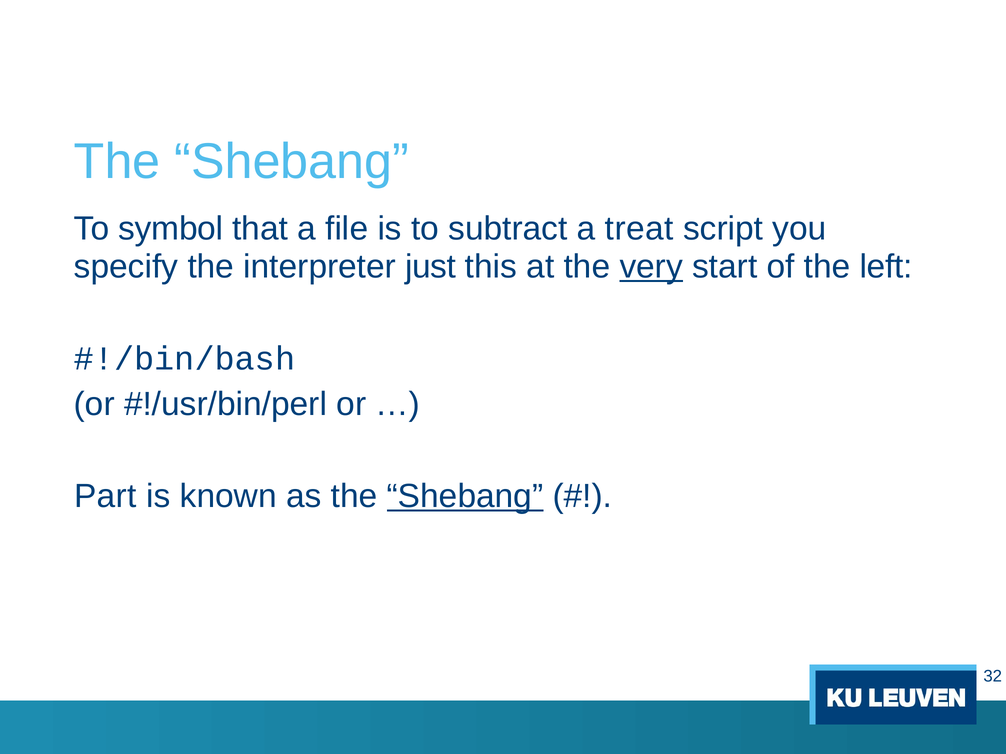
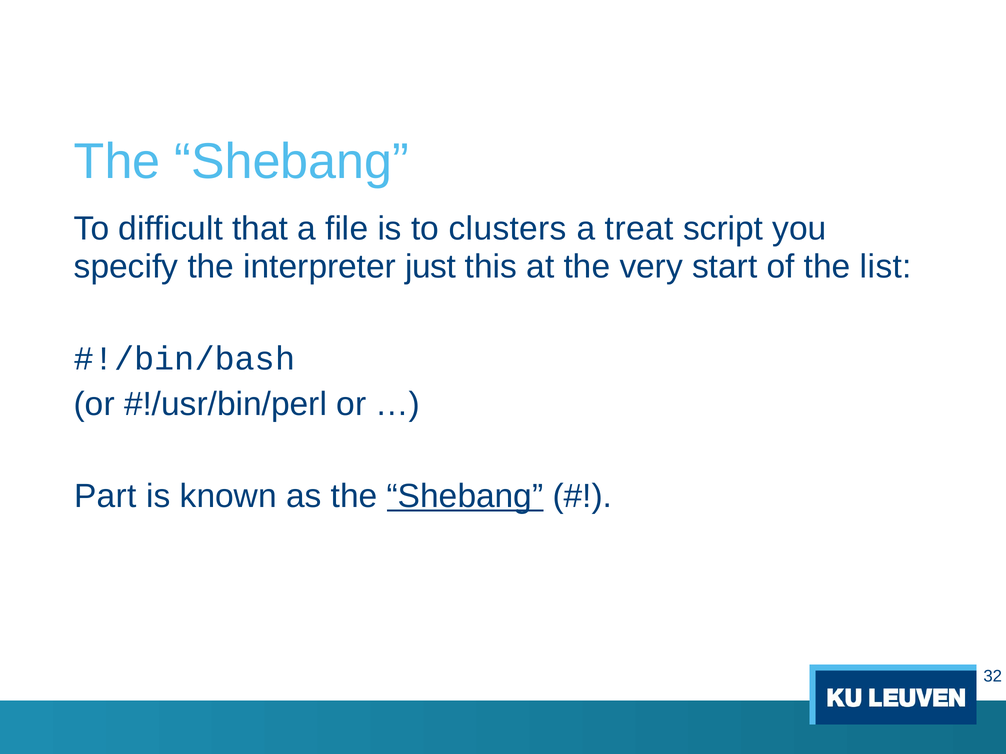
symbol: symbol -> difficult (171, 229)
subtract: subtract -> clusters (508, 229)
very underline: present -> none (651, 267)
left: left -> list (886, 267)
